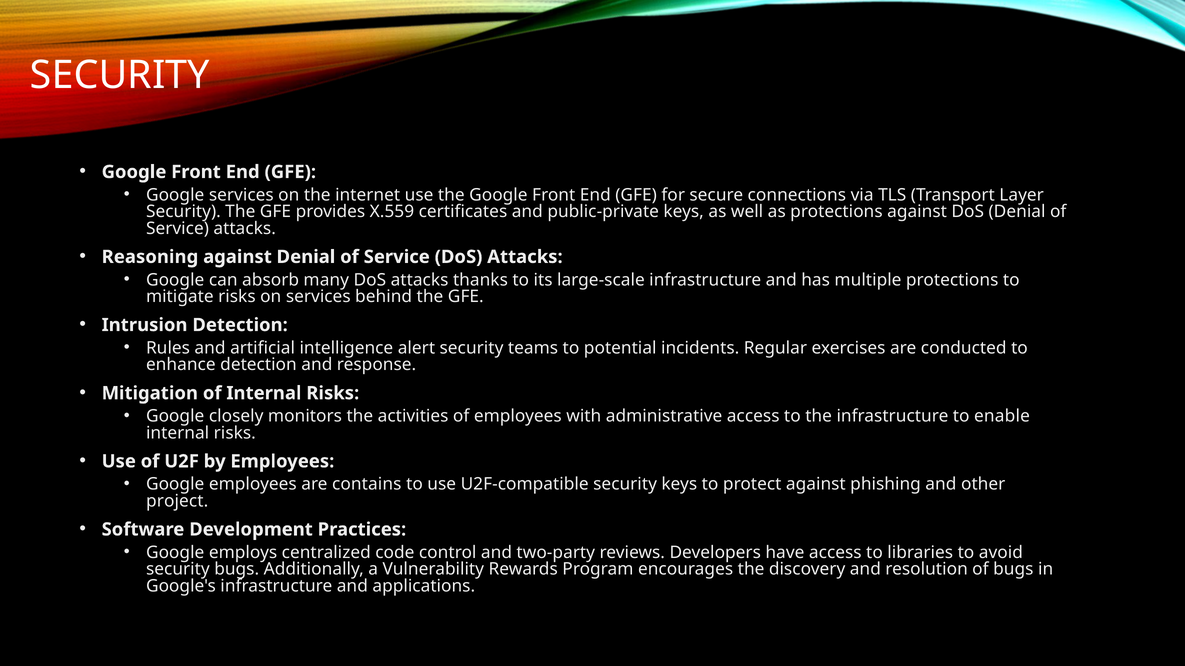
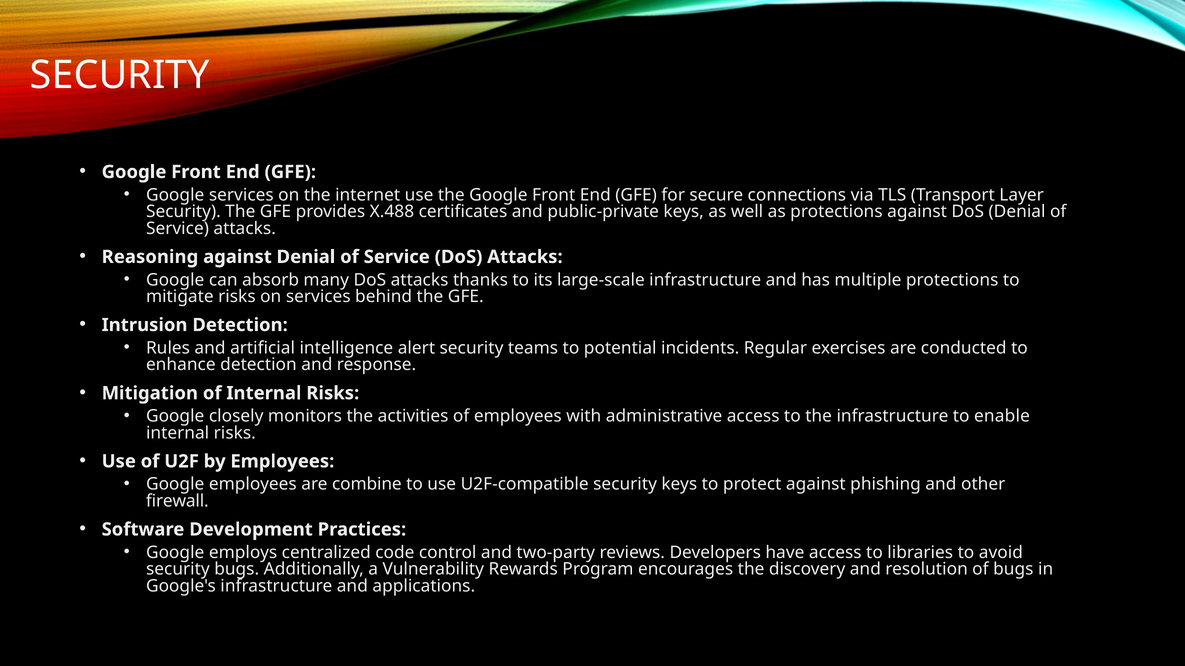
X.559: X.559 -> X.488 (392, 212)
contains: contains -> combine (367, 485)
project: project -> firewall (177, 501)
